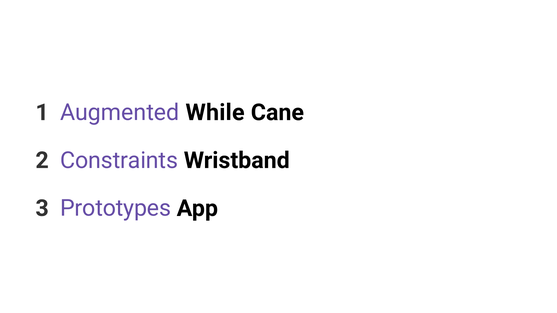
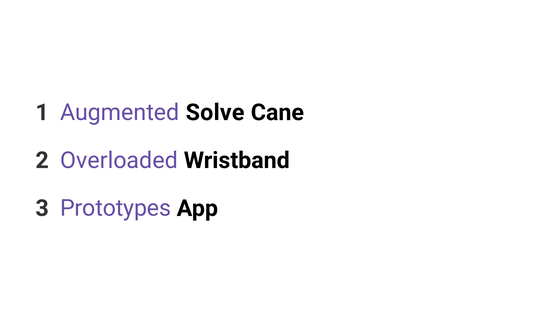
While: While -> Solve (215, 113)
Constraints: Constraints -> Overloaded (119, 161)
